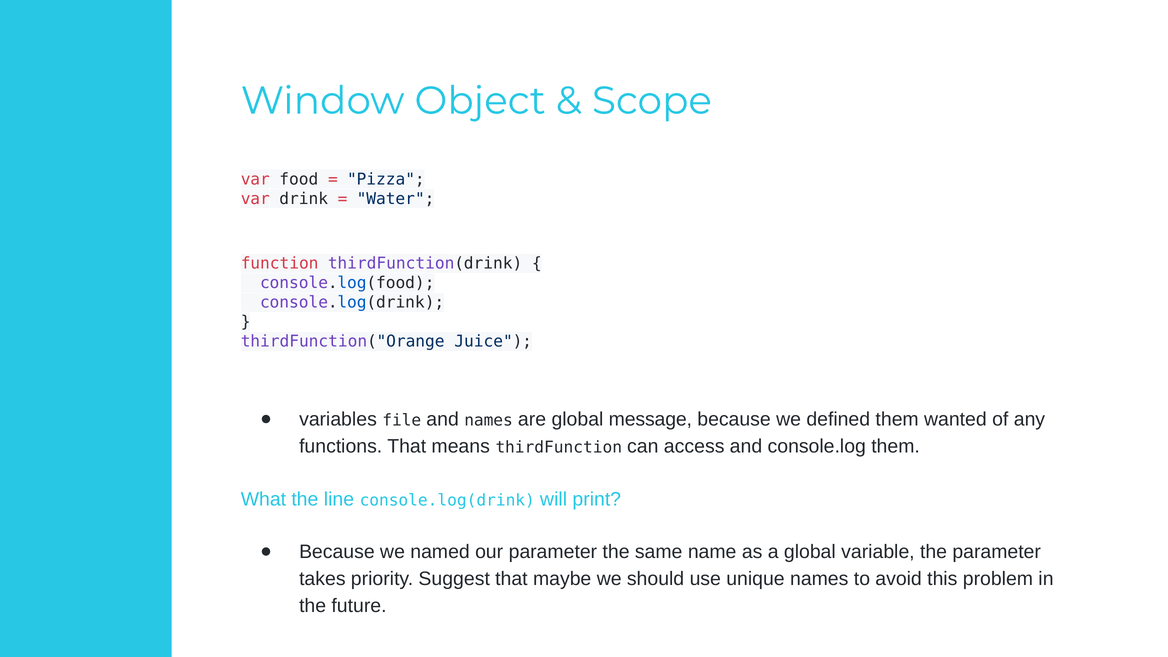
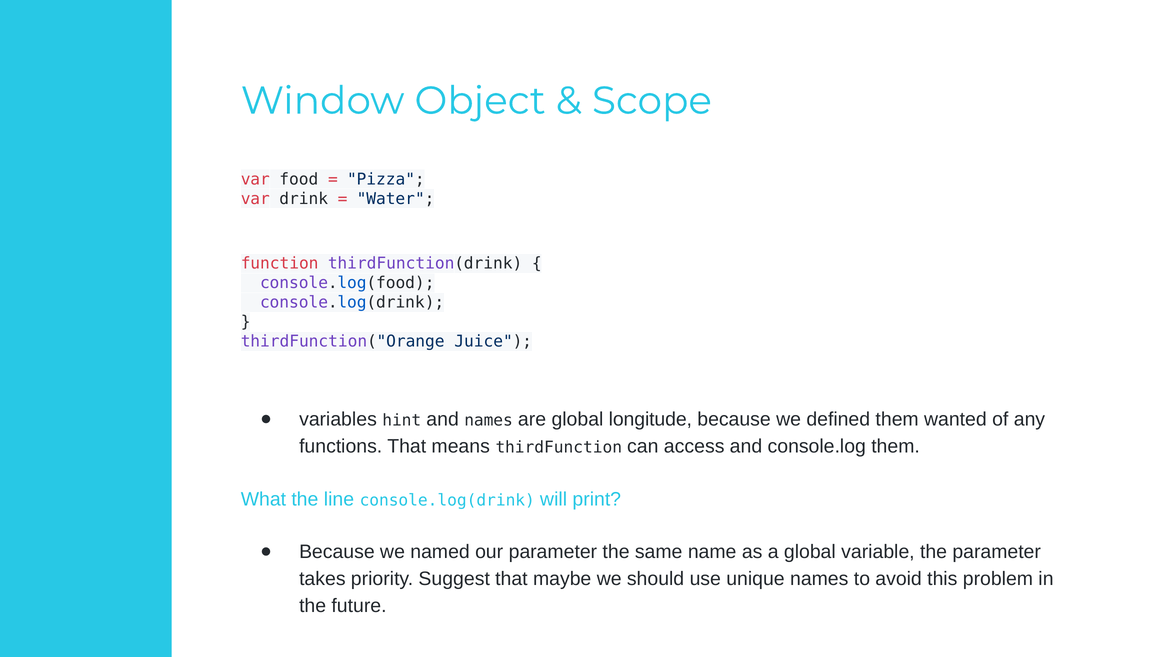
file: file -> hint (402, 421)
message: message -> longitude (650, 420)
